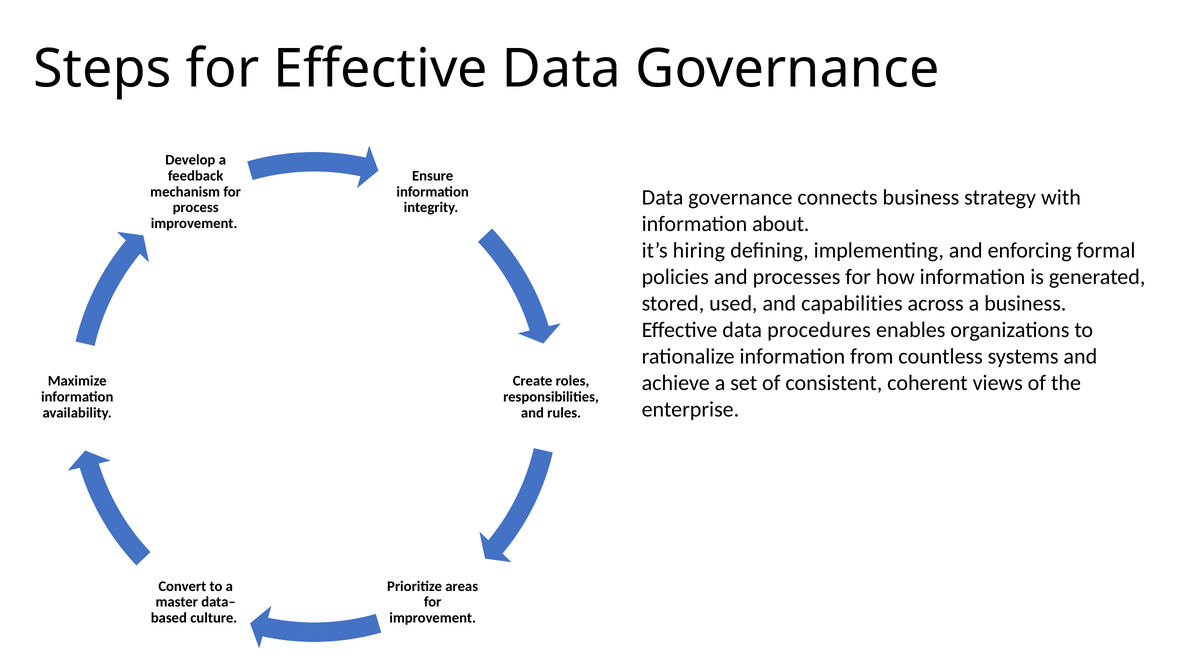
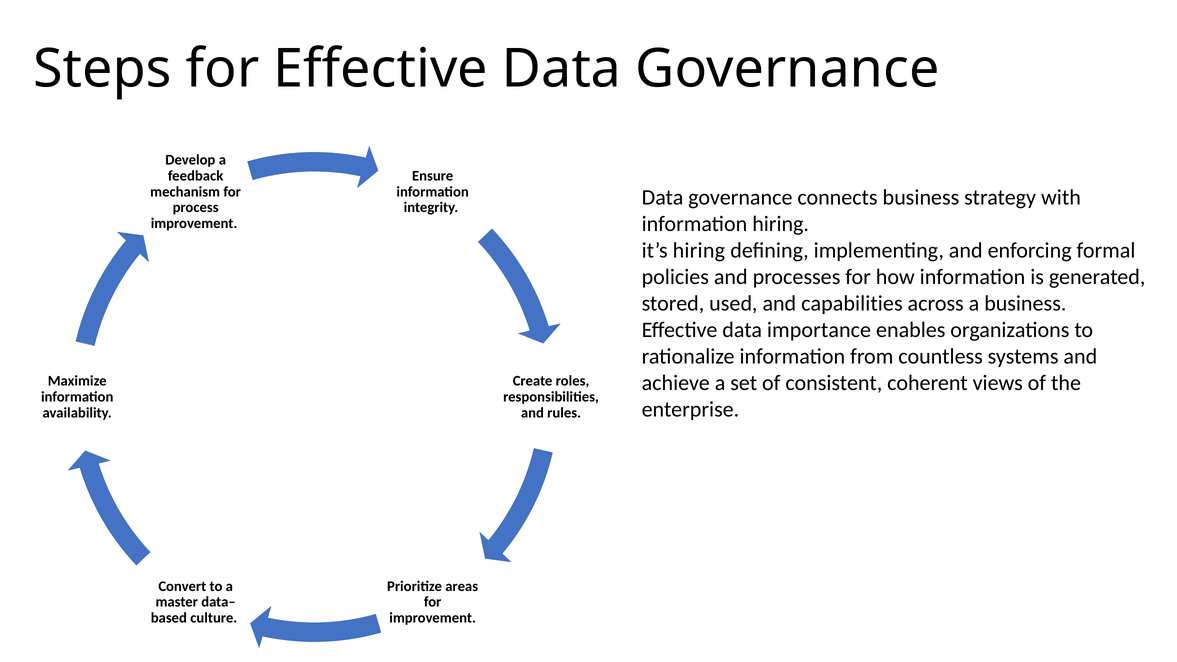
information about: about -> hiring (781, 224)
procedures: procedures -> importance (819, 330)
